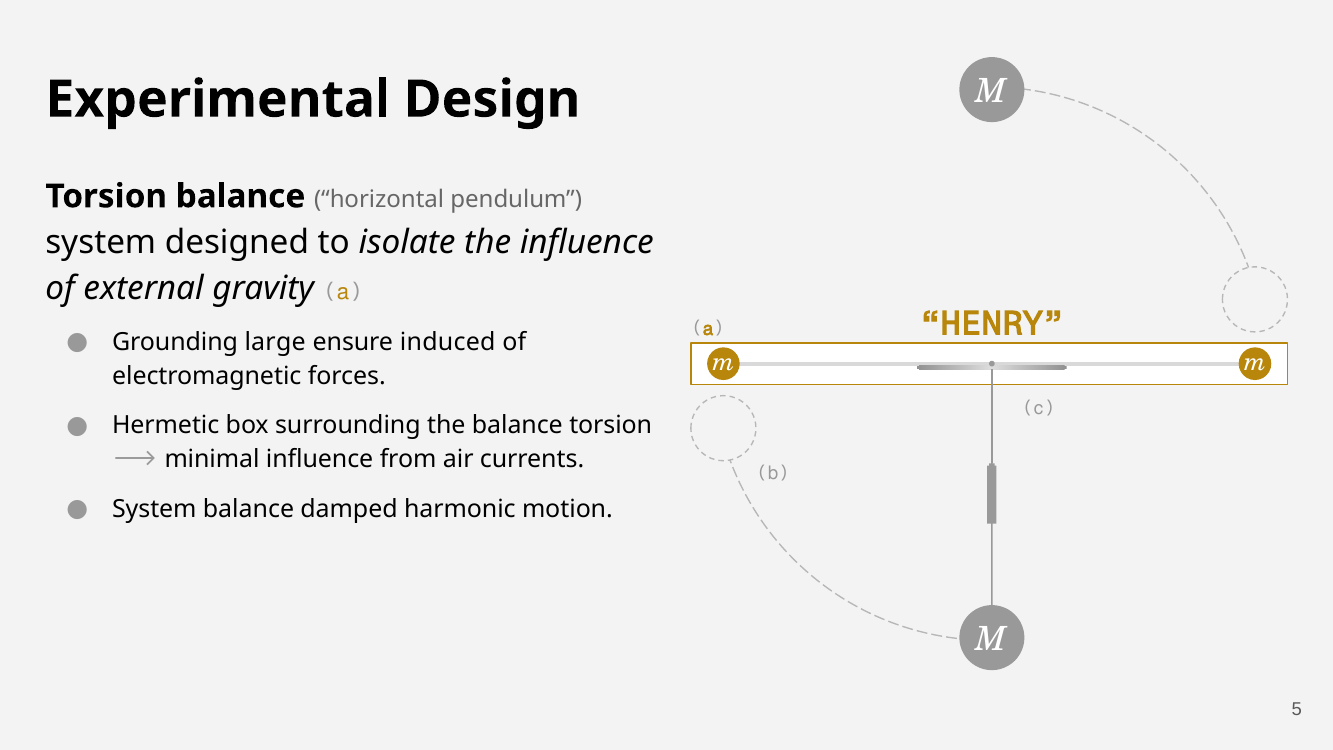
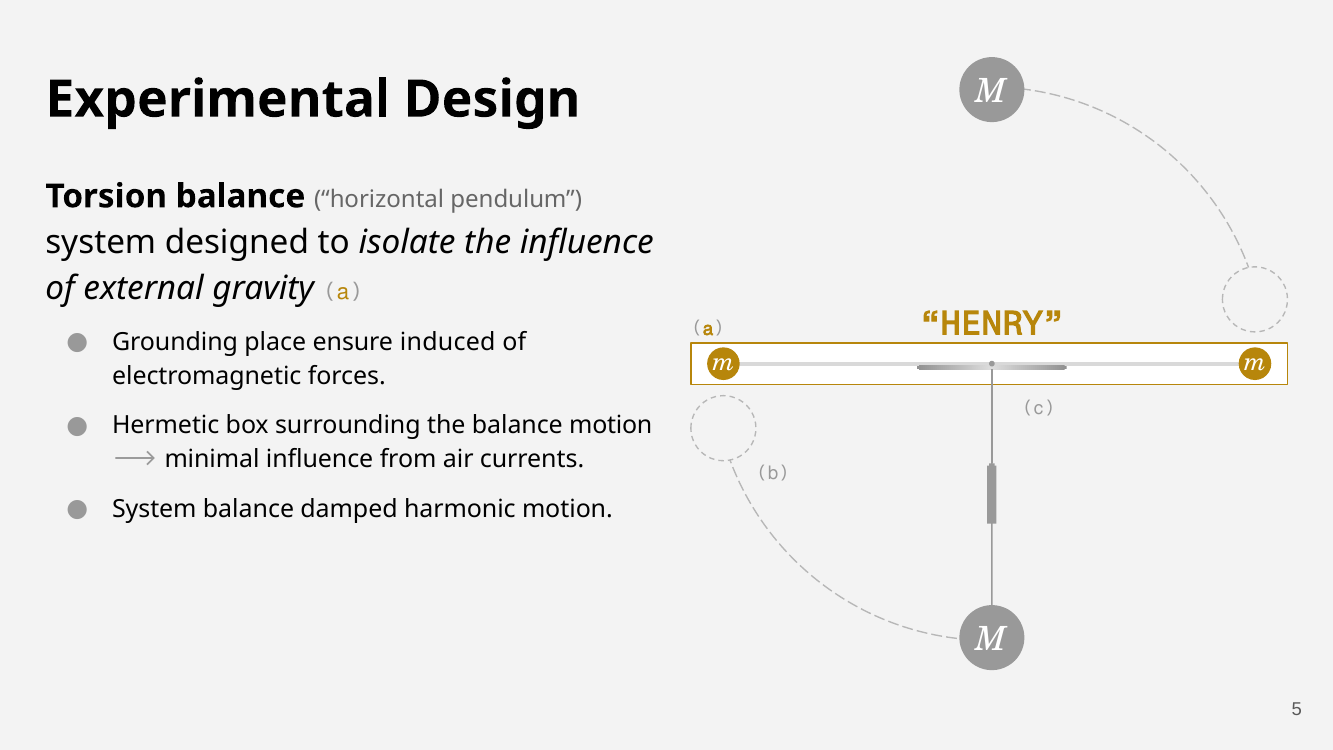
large: large -> place (275, 342)
balance torsion: torsion -> motion (611, 425)
